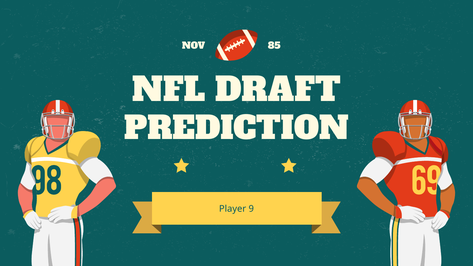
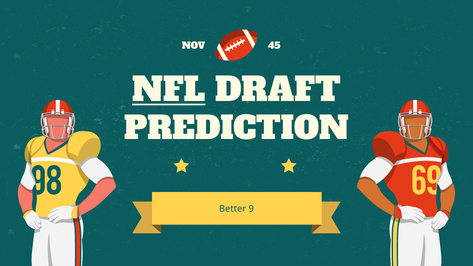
85: 85 -> 45 (274, 46)
NFL underline: none -> present (169, 90)
Player: Player -> Better (233, 209)
